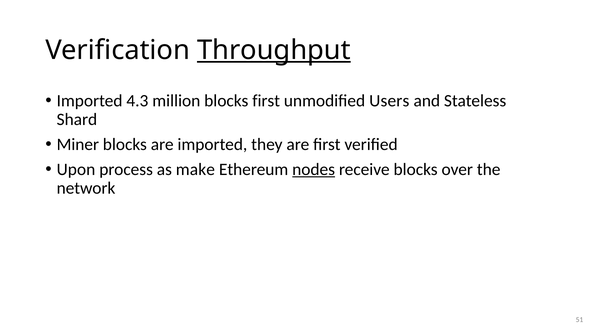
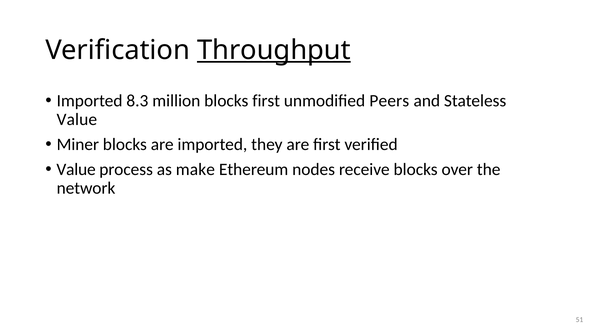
4.3: 4.3 -> 8.3 (137, 101)
Users: Users -> Peers (389, 101)
Shard: Shard -> Value (77, 120)
Upon: Upon -> Value (76, 170)
nodes underline: present -> none (314, 170)
